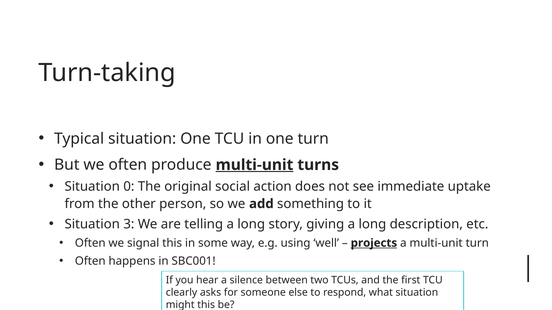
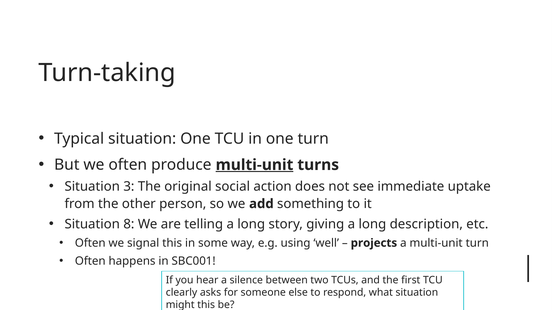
0: 0 -> 3 (129, 187)
3: 3 -> 8 (129, 224)
projects underline: present -> none (374, 243)
